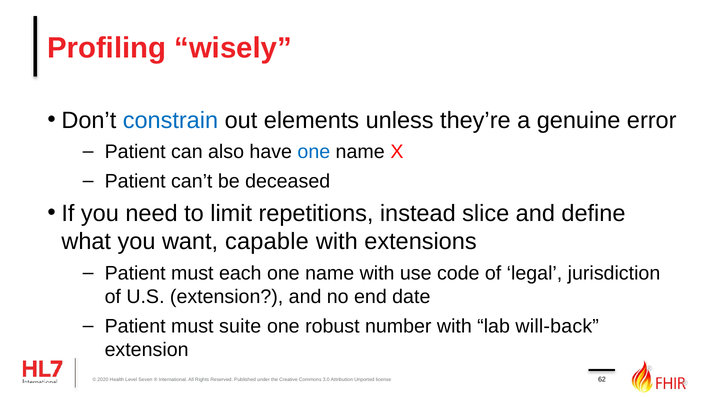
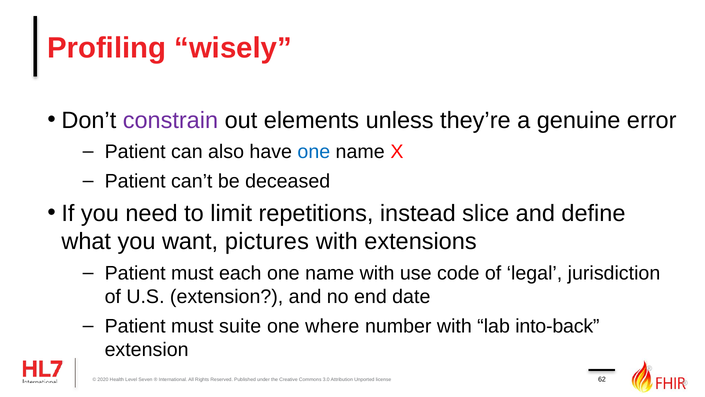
constrain colour: blue -> purple (170, 120)
capable: capable -> pictures (267, 241)
robust: robust -> where (332, 326)
will-back: will-back -> into-back (557, 326)
